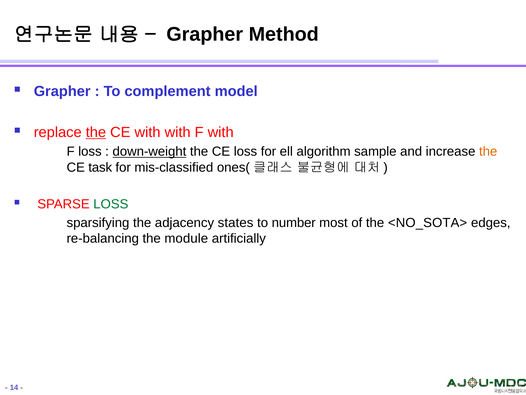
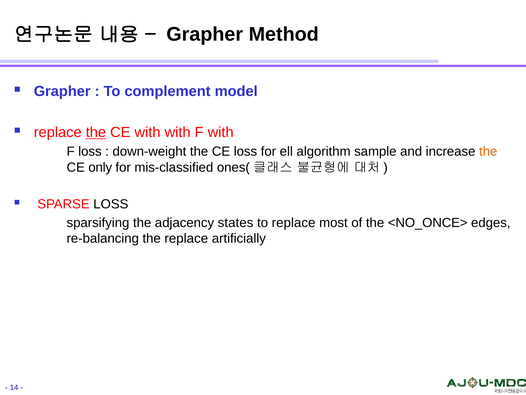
down-weight underline: present -> none (149, 151)
task: task -> only (100, 167)
LOSS colour: green -> black (111, 204)
to number: number -> replace (294, 222)
<NO_SOTA>: <NO_SOTA> -> <NO_ONCE> (428, 222)
the module: module -> replace (186, 238)
